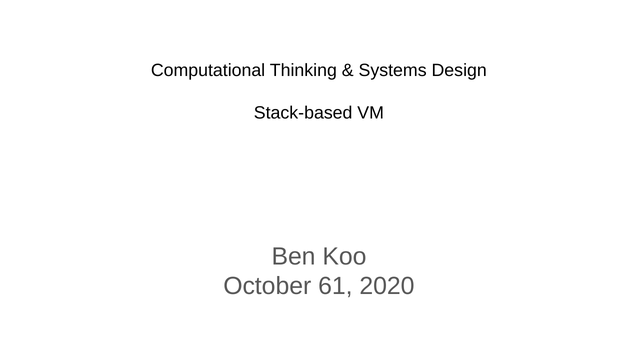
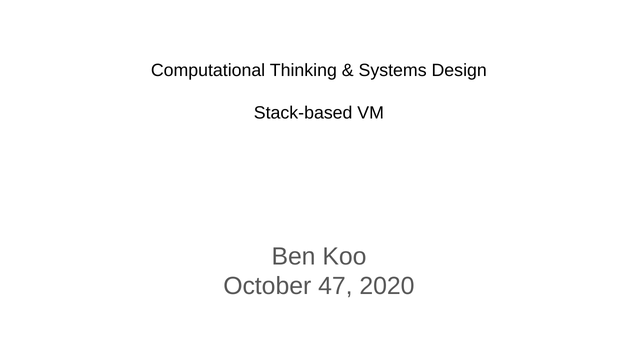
61: 61 -> 47 (335, 286)
